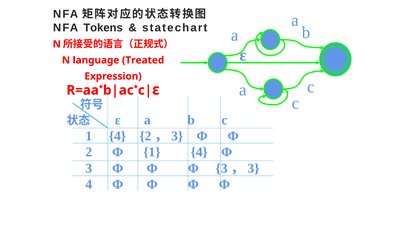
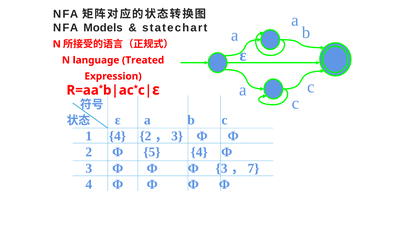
Tokens: Tokens -> Models (103, 28)
Φ 1: 1 -> 5 (152, 152)
3: 3 -> 7 (253, 168)
